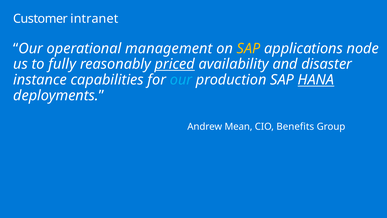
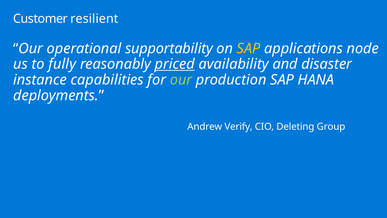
intranet: intranet -> resilient (94, 19)
management: management -> supportability (169, 48)
our colour: light blue -> light green (181, 80)
HANA underline: present -> none (316, 80)
Mean: Mean -> Verify (238, 127)
Benefits: Benefits -> Deleting (295, 127)
